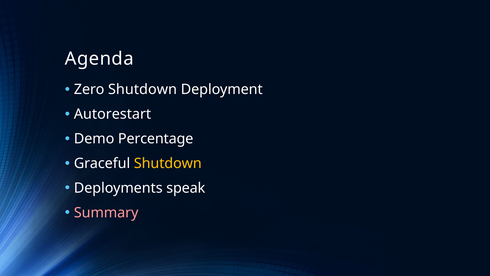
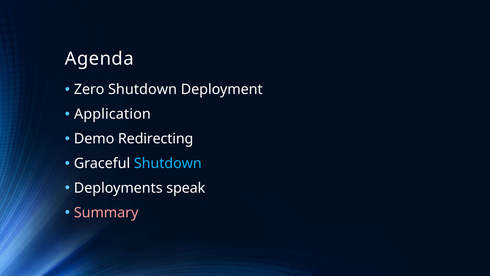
Autorestart: Autorestart -> Application (112, 114)
Percentage: Percentage -> Redirecting (156, 139)
Shutdown colour: yellow -> light blue (168, 163)
